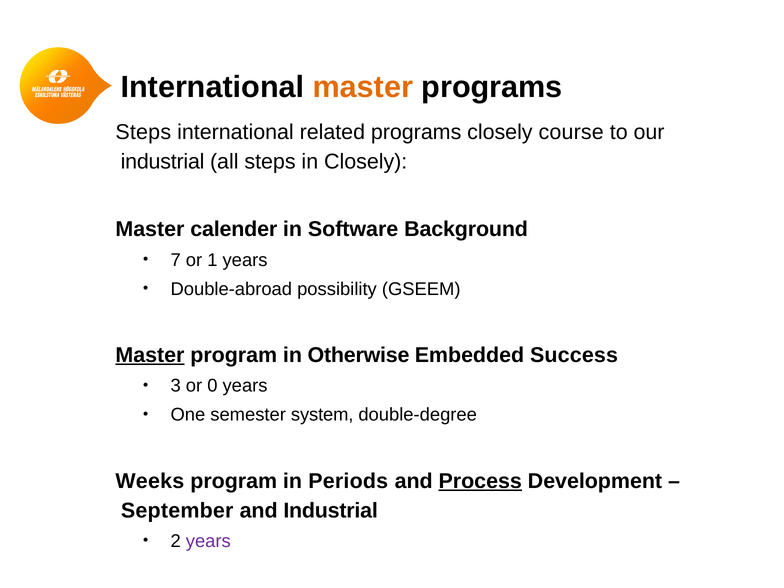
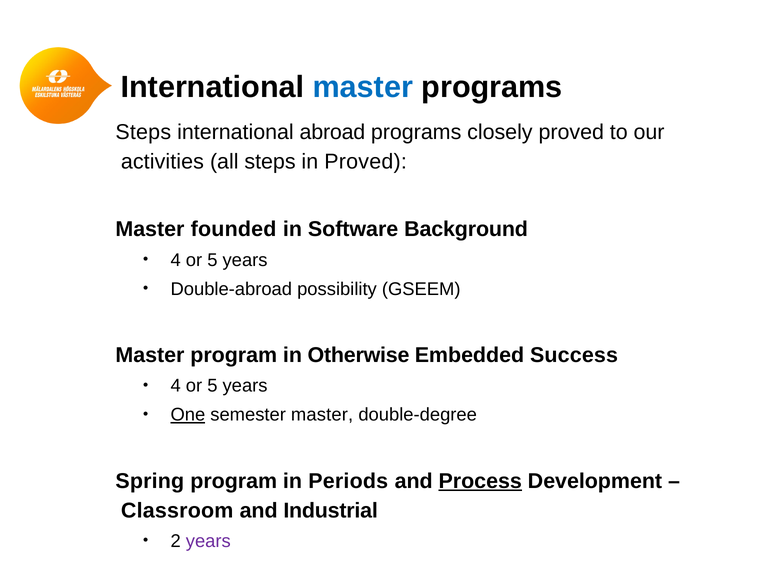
master colour: orange -> blue (363, 87)
related: related -> abroad (332, 132)
closely course: course -> proved (571, 132)
industrial: industrial -> activities (162, 162)
in Closely: Closely -> Proved (366, 162)
calender: calender -> founded (234, 229)
7: 7 -> 4 (176, 260)
1: 1 -> 5 (212, 260)
Master underline: present -> none (150, 355)
3: 3 -> 4 (176, 386)
0: 0 -> 5 (212, 386)
One underline: none -> present (188, 415)
semester system: system -> master (322, 415)
Weeks: Weeks -> Spring (150, 481)
September: September -> Classroom (177, 511)
